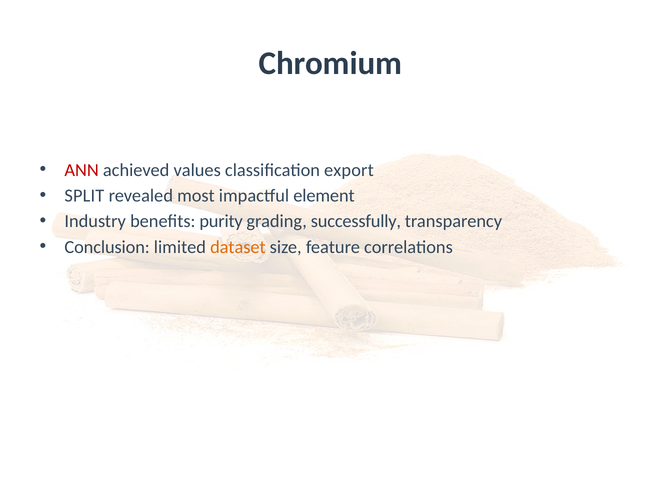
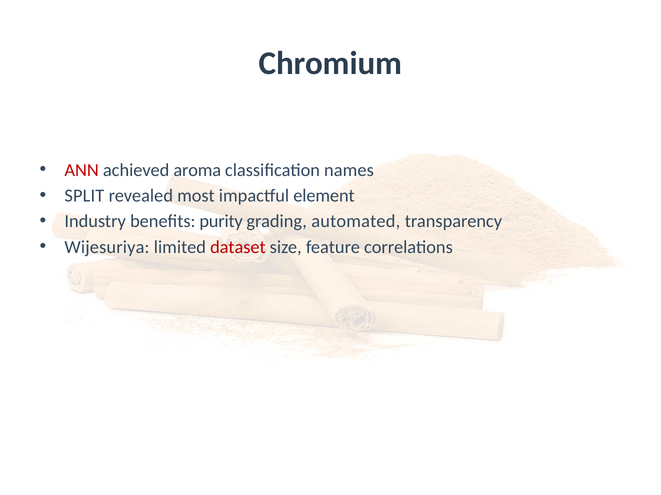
values: values -> aroma (197, 170)
export: export -> names (349, 170)
successfully: successfully -> automated (356, 222)
Conclusion: Conclusion -> Wijesuriya (107, 247)
dataset colour: orange -> red (238, 247)
